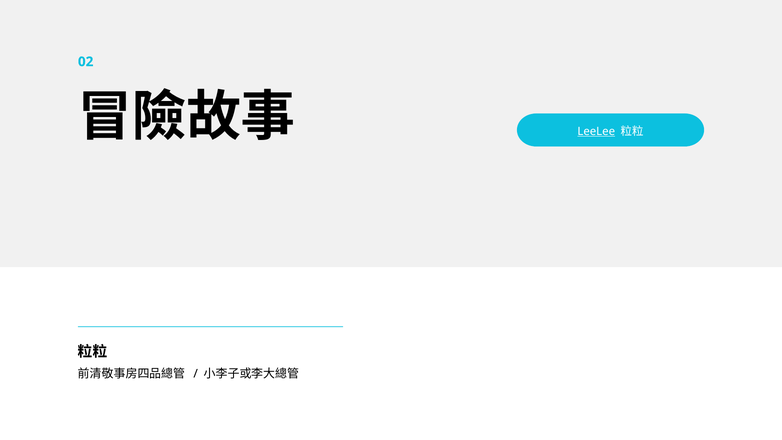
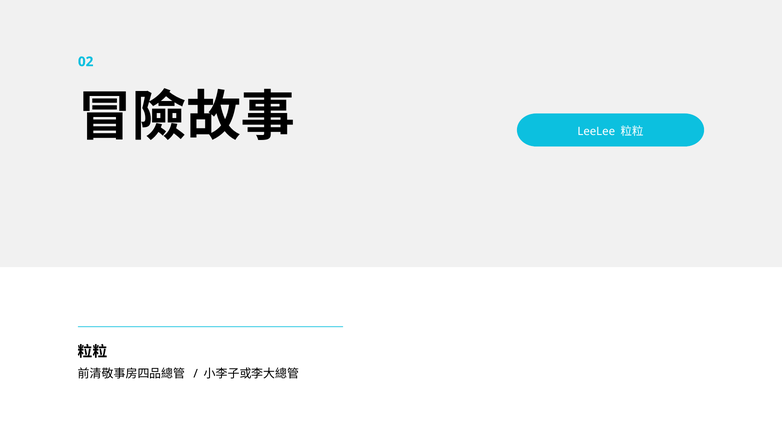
LeeLee underline: present -> none (596, 131)
